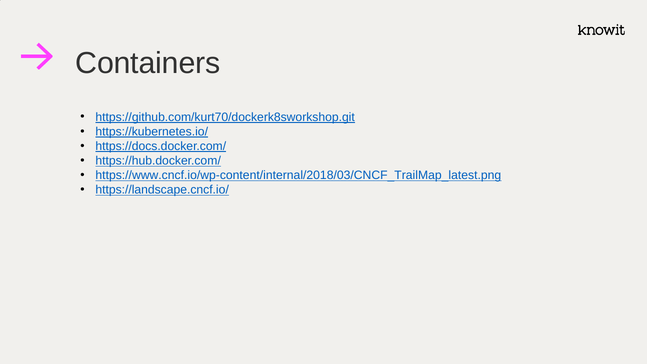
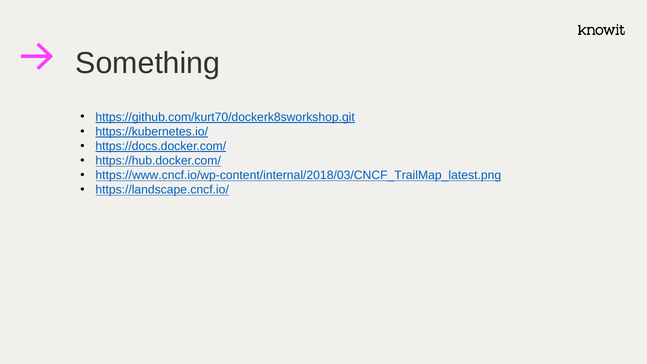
Containers: Containers -> Something (148, 63)
